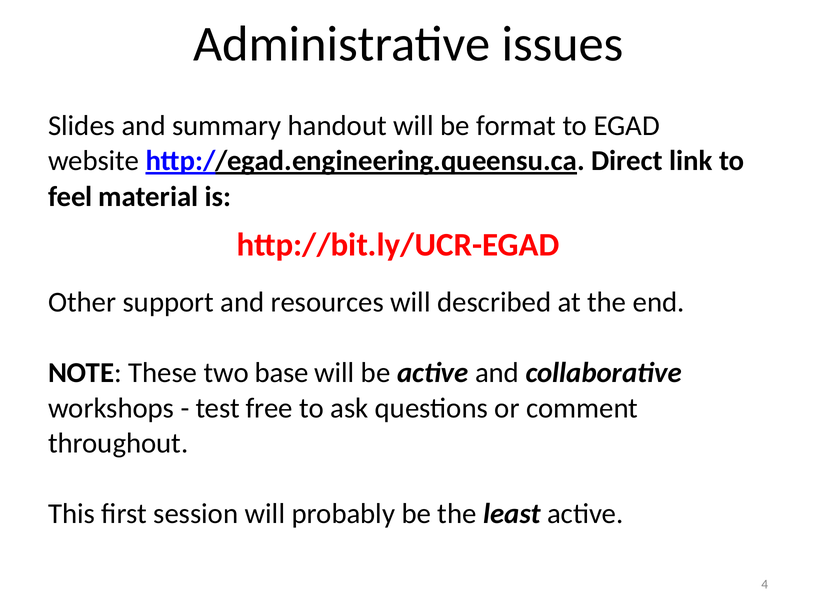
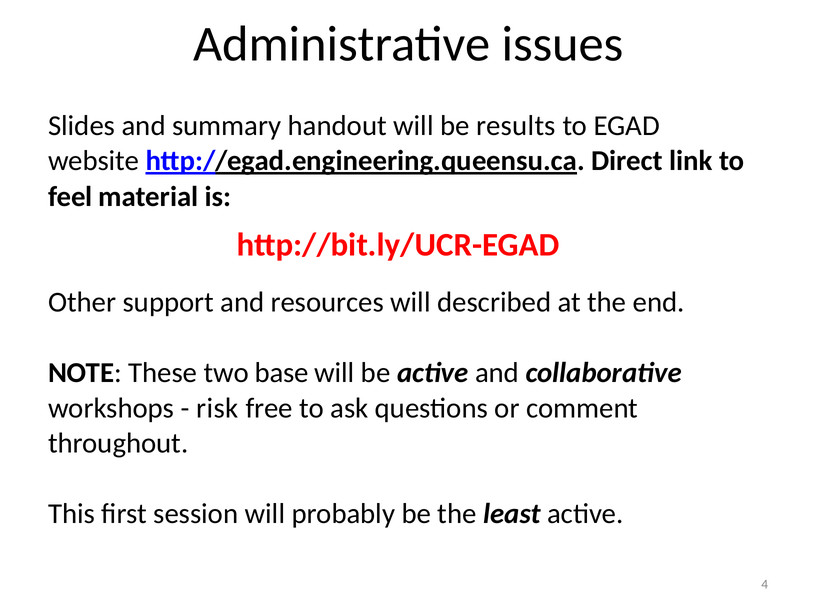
format: format -> results (516, 126)
test: test -> risk (217, 409)
